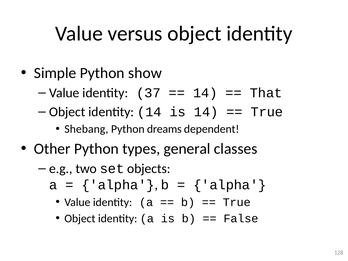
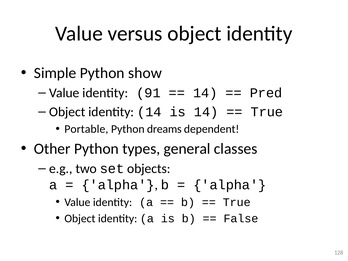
37: 37 -> 91 (148, 93)
That: That -> Pred (266, 93)
Shebang: Shebang -> Portable (86, 129)
